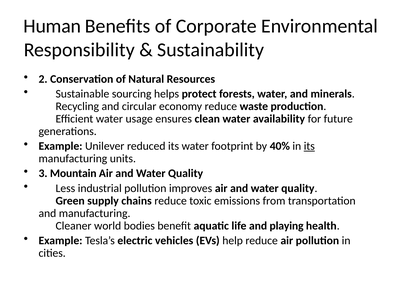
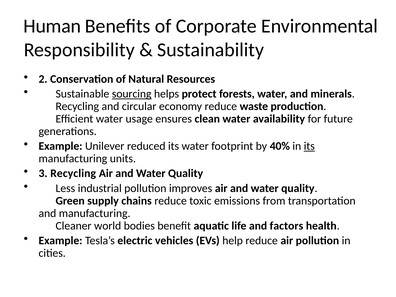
sourcing underline: none -> present (132, 94)
3 Mountain: Mountain -> Recycling (73, 173)
playing: playing -> factors (286, 226)
